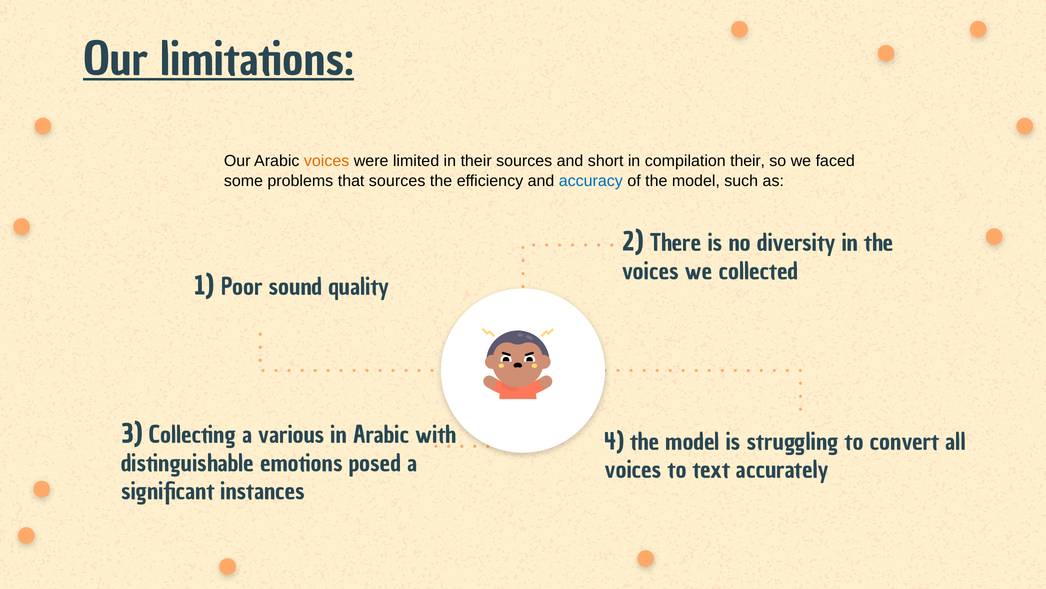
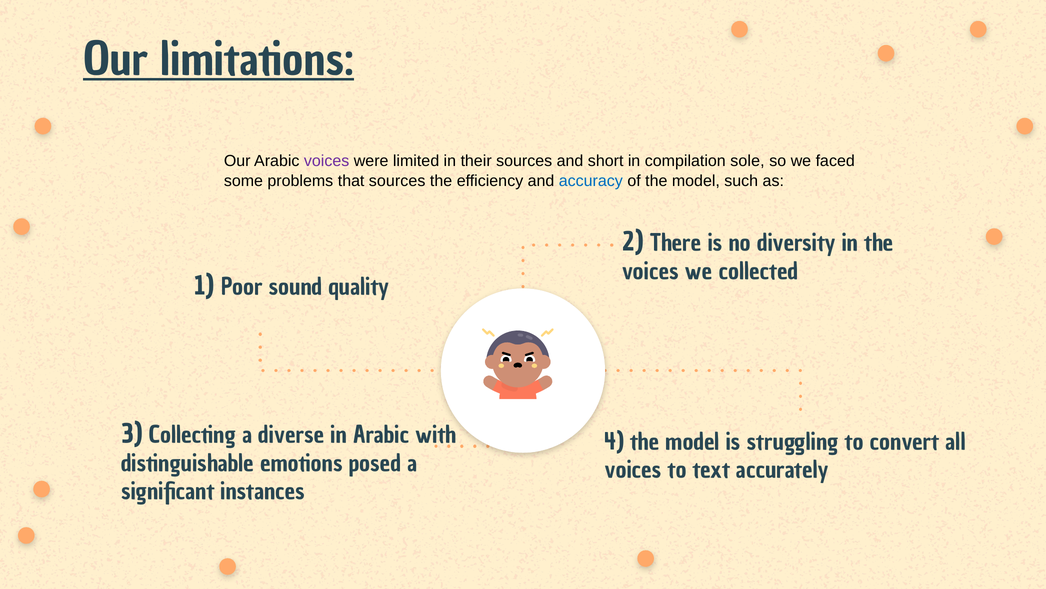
voices colour: orange -> purple (327, 161)
compilation their: their -> sole (747, 161)
various: various -> diverse (291, 435)
